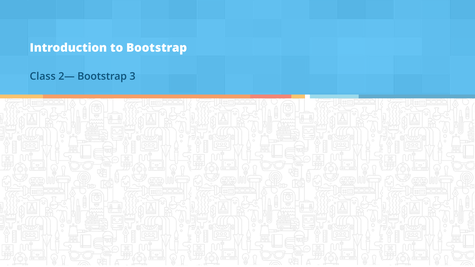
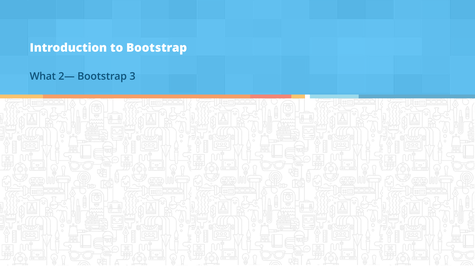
Class: Class -> What (43, 77)
